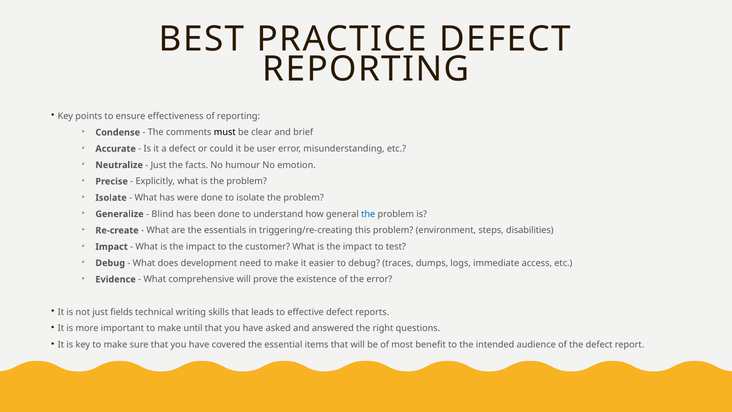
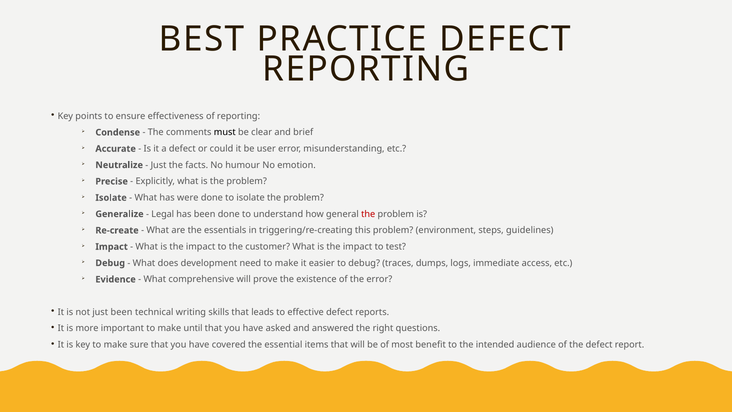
Blind: Blind -> Legal (163, 214)
the colour: blue -> red (368, 214)
disabilities: disabilities -> guidelines (530, 230)
just fields: fields -> been (122, 312)
